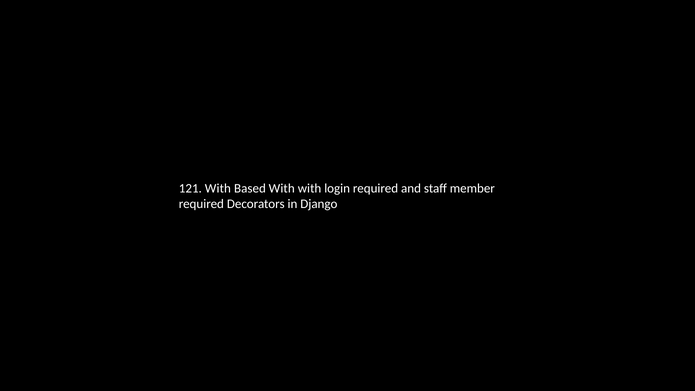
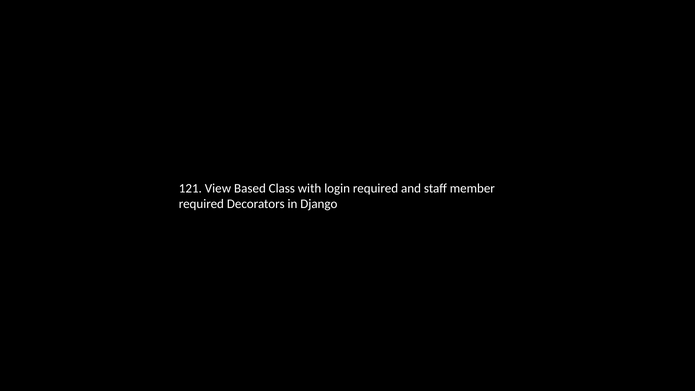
121 With: With -> View (218, 188)
Based With: With -> Class (282, 188)
